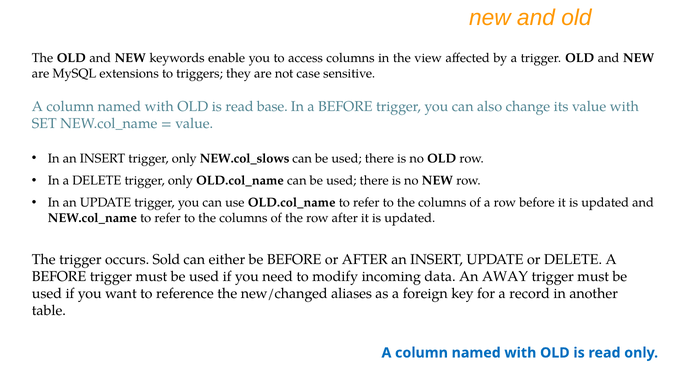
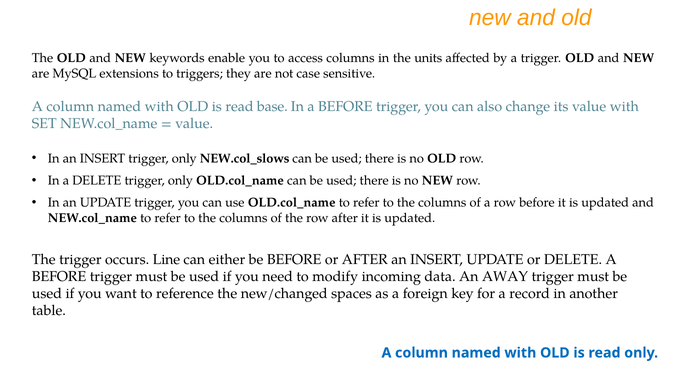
view: view -> units (428, 58)
Sold: Sold -> Line (166, 259)
aliases: aliases -> spaces (352, 293)
